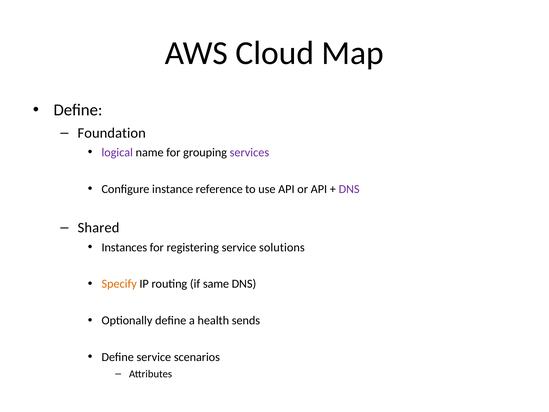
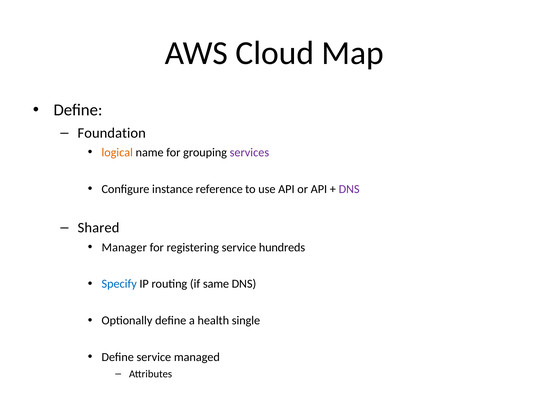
logical colour: purple -> orange (117, 152)
Instances: Instances -> Manager (124, 247)
solutions: solutions -> hundreds (282, 247)
Specify colour: orange -> blue (119, 284)
sends: sends -> single (246, 320)
scenarios: scenarios -> managed (197, 357)
